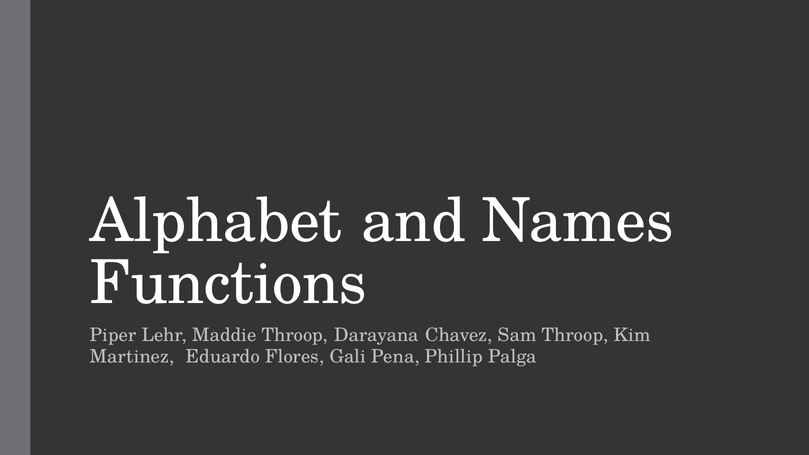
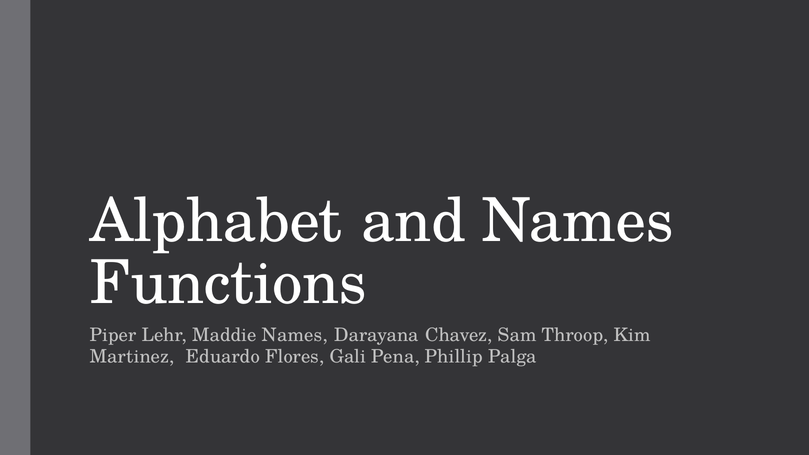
Maddie Throop: Throop -> Names (295, 335)
